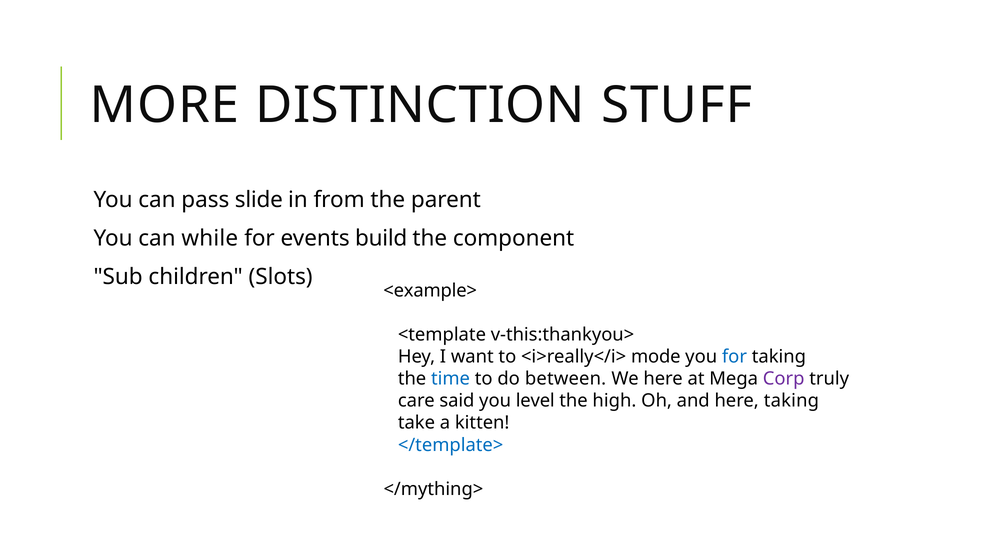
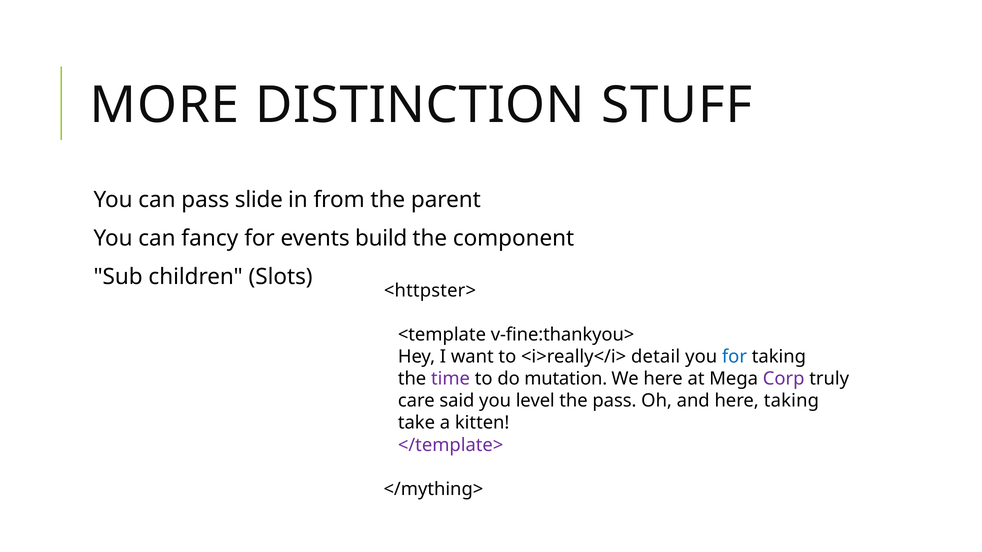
while: while -> fancy (210, 238)
<example>: <example> -> <httpster> (430, 291)
v-this:thankyou>: v-this:thankyou> -> v-fine:thankyou> (563, 335)
mode: mode -> detail (656, 357)
time colour: blue -> purple (451, 379)
between: between -> mutation (566, 379)
the high: high -> pass (614, 401)
</template> colour: blue -> purple (451, 445)
